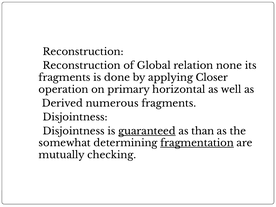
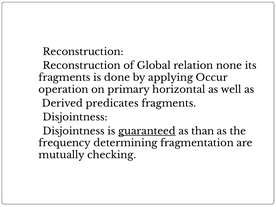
Closer: Closer -> Occur (212, 78)
numerous: numerous -> predicates (112, 103)
somewhat: somewhat -> frequency (65, 143)
fragmentation underline: present -> none (197, 143)
